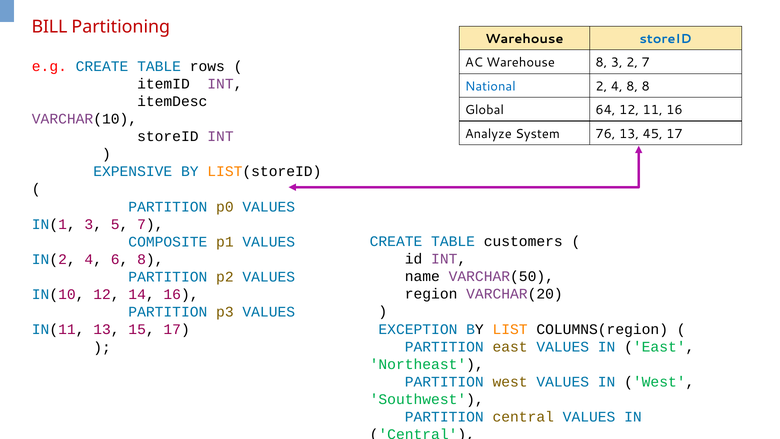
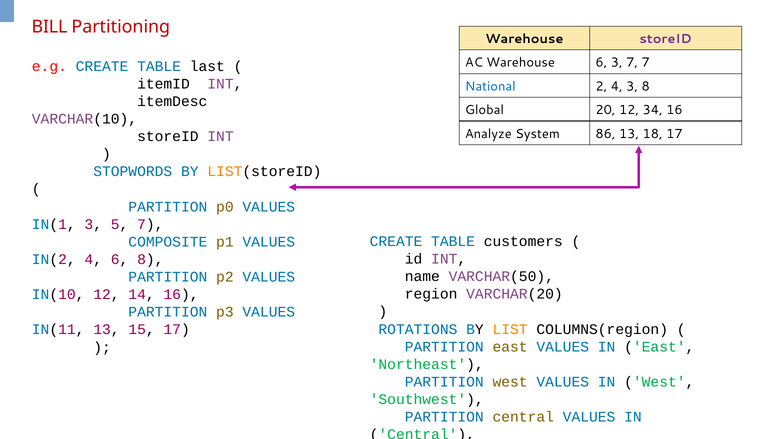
storeID colour: blue -> purple (666, 39)
Warehouse 8: 8 -> 6 (601, 63)
3 2: 2 -> 7 (632, 63)
rows: rows -> last (207, 66)
4 8: 8 -> 3 (632, 86)
64: 64 -> 20 (605, 110)
11: 11 -> 34 (653, 110)
76: 76 -> 86 (605, 134)
45: 45 -> 18 (653, 134)
EXPENSIVE: EXPENSIVE -> STOPWORDS (133, 171)
EXCEPTION: EXCEPTION -> ROTATIONS (418, 329)
